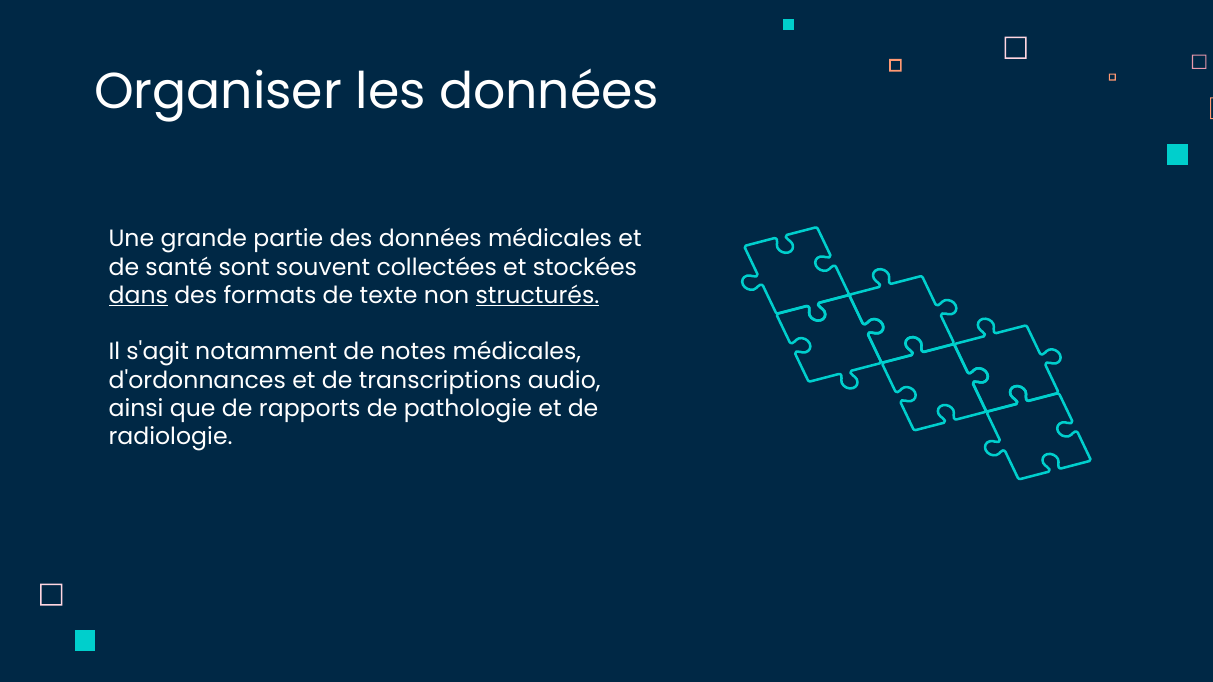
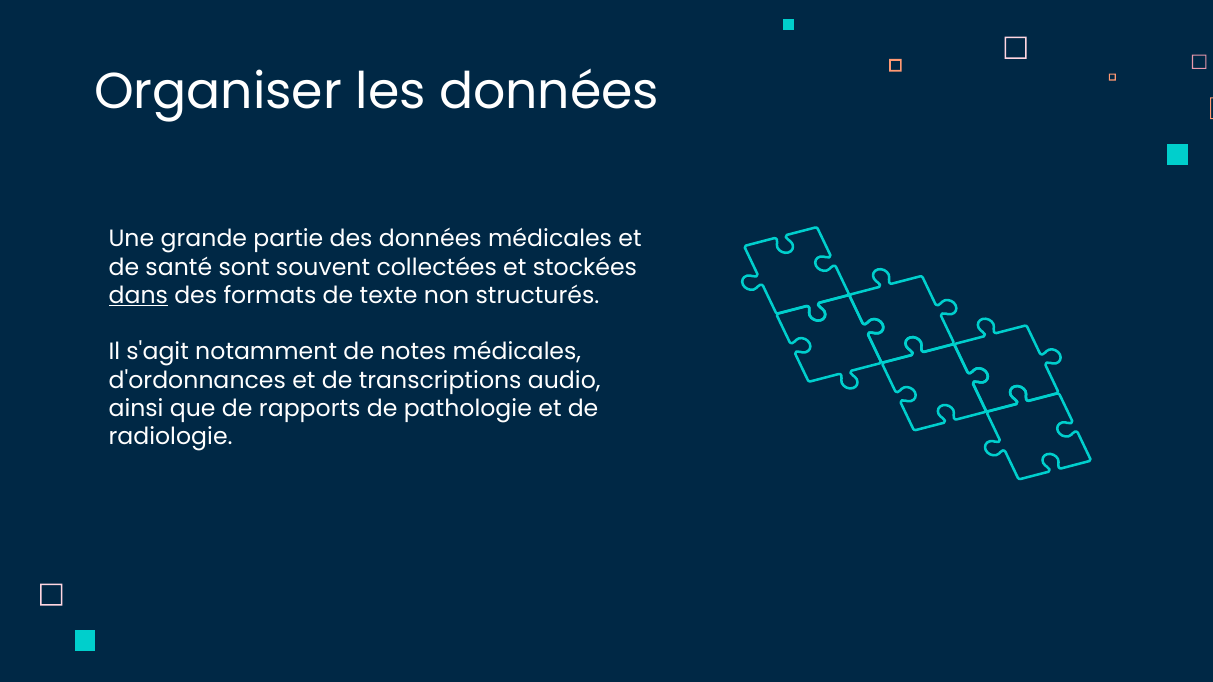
structurés underline: present -> none (537, 296)
